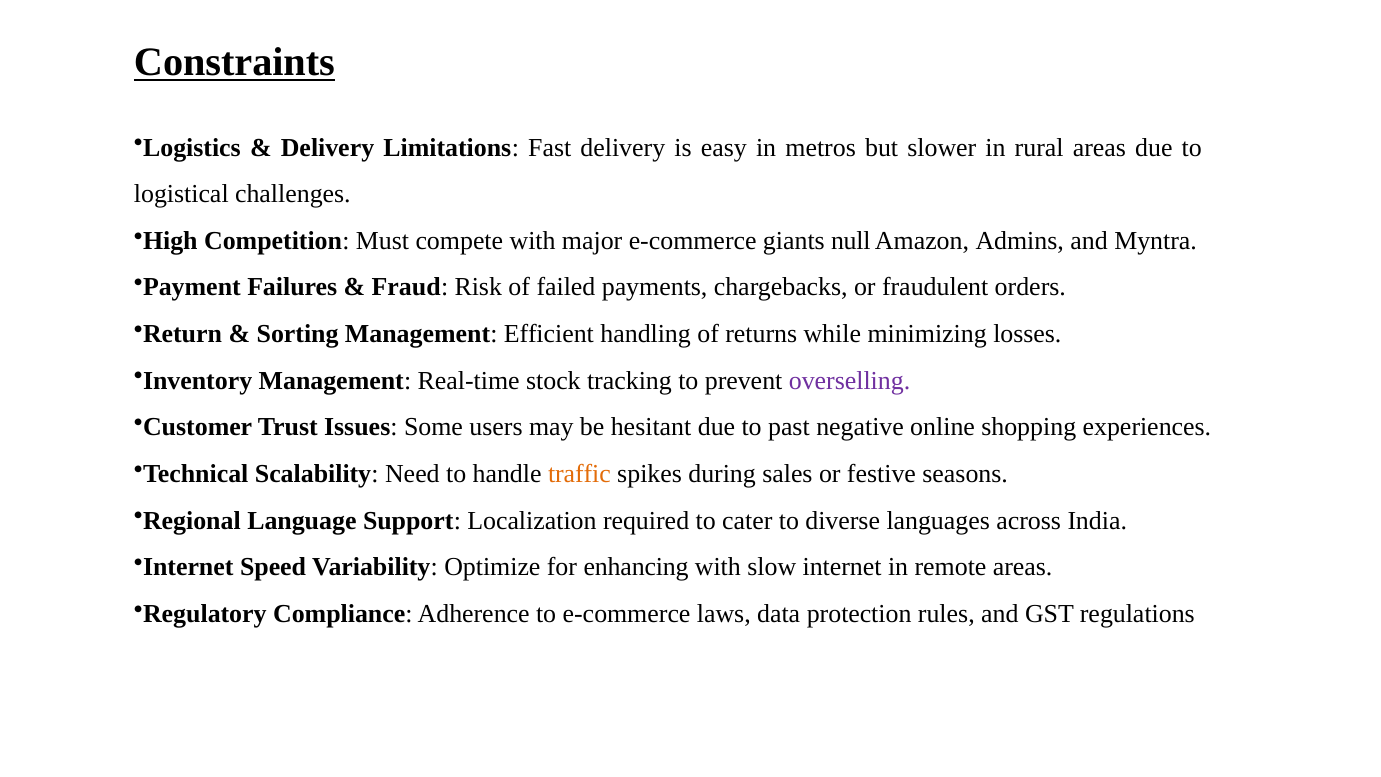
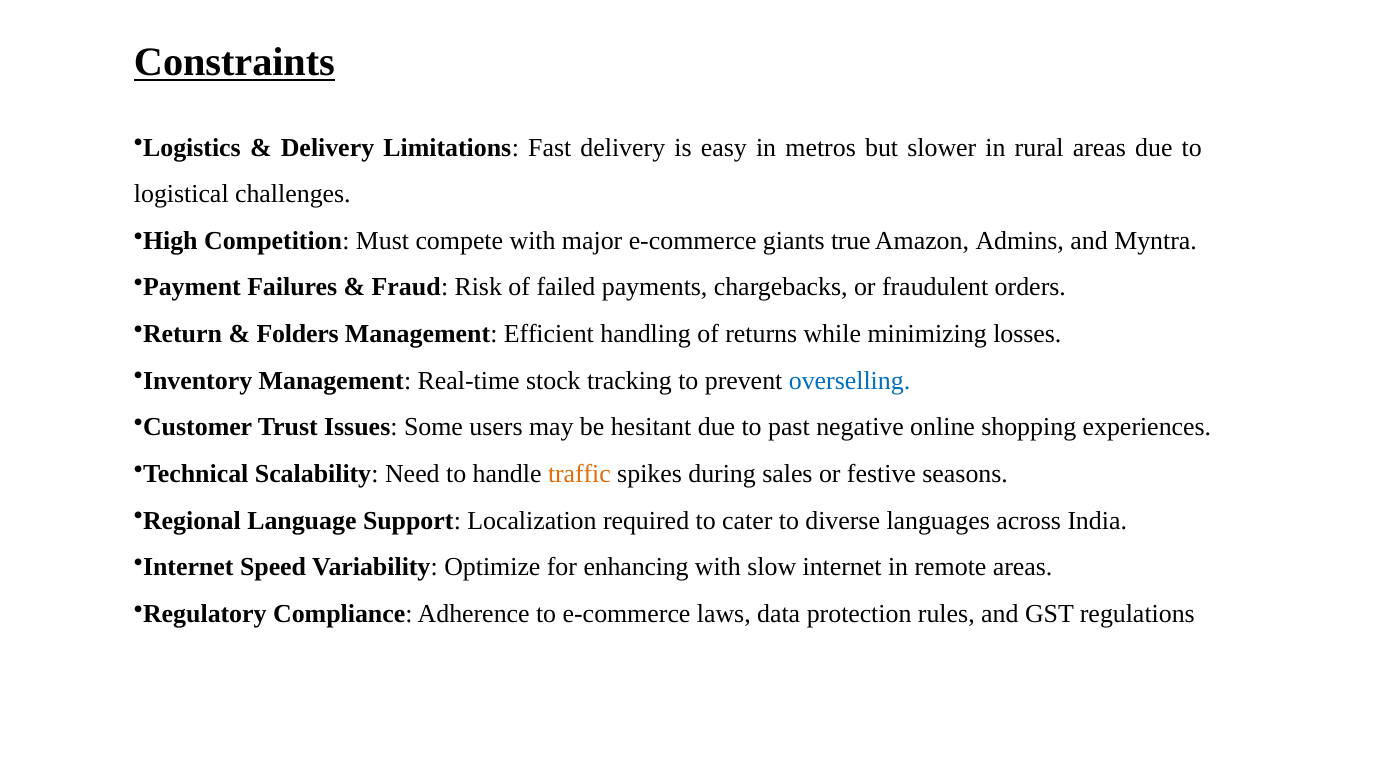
null: null -> true (851, 241)
Sorting: Sorting -> Folders (298, 334)
overselling colour: purple -> blue (850, 381)
